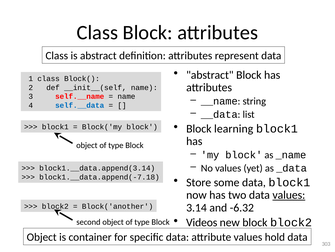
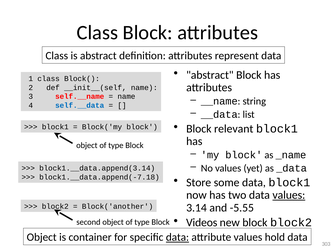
learning: learning -> relevant (234, 128)
-6.32: -6.32 -> -5.55 (242, 207)
data underline: none -> present (177, 237)
